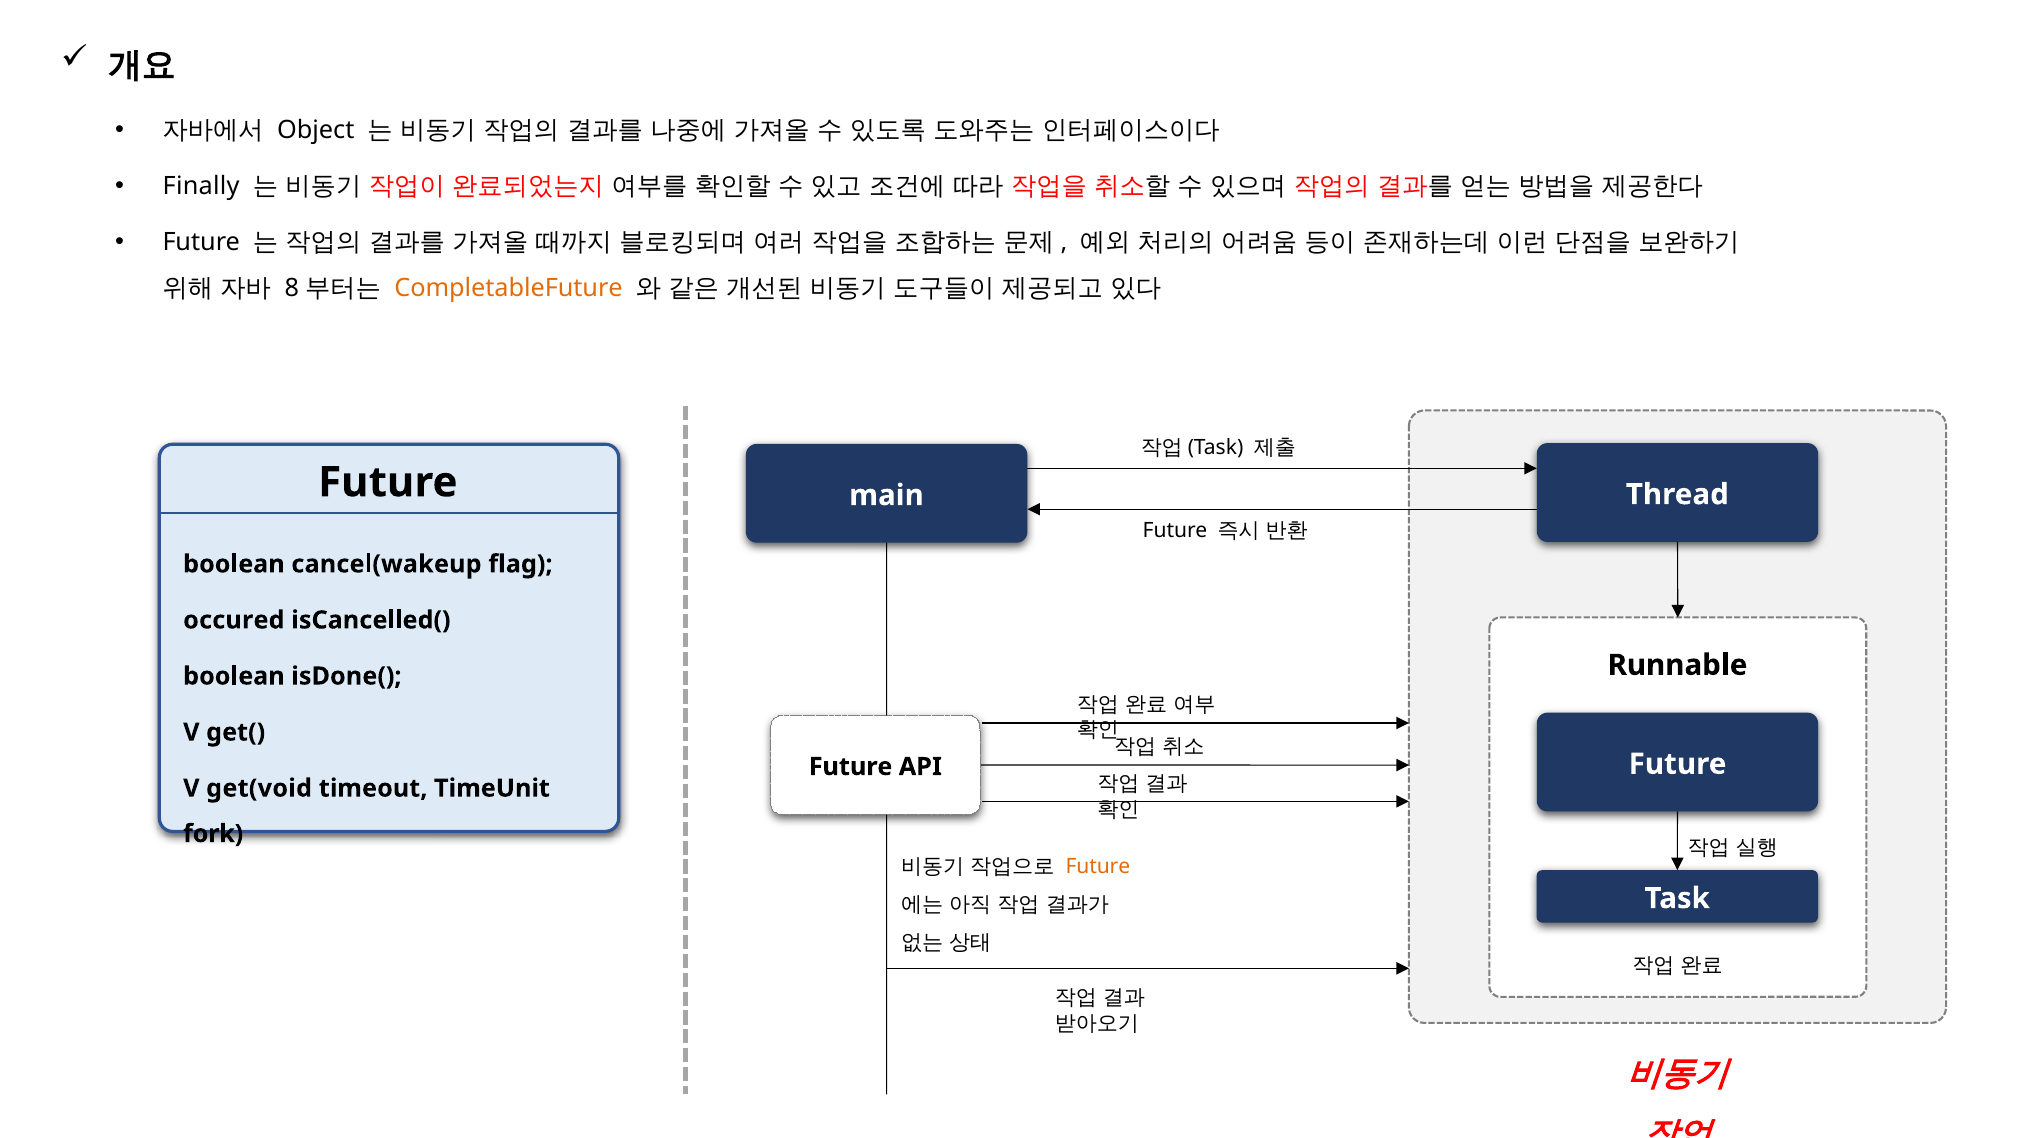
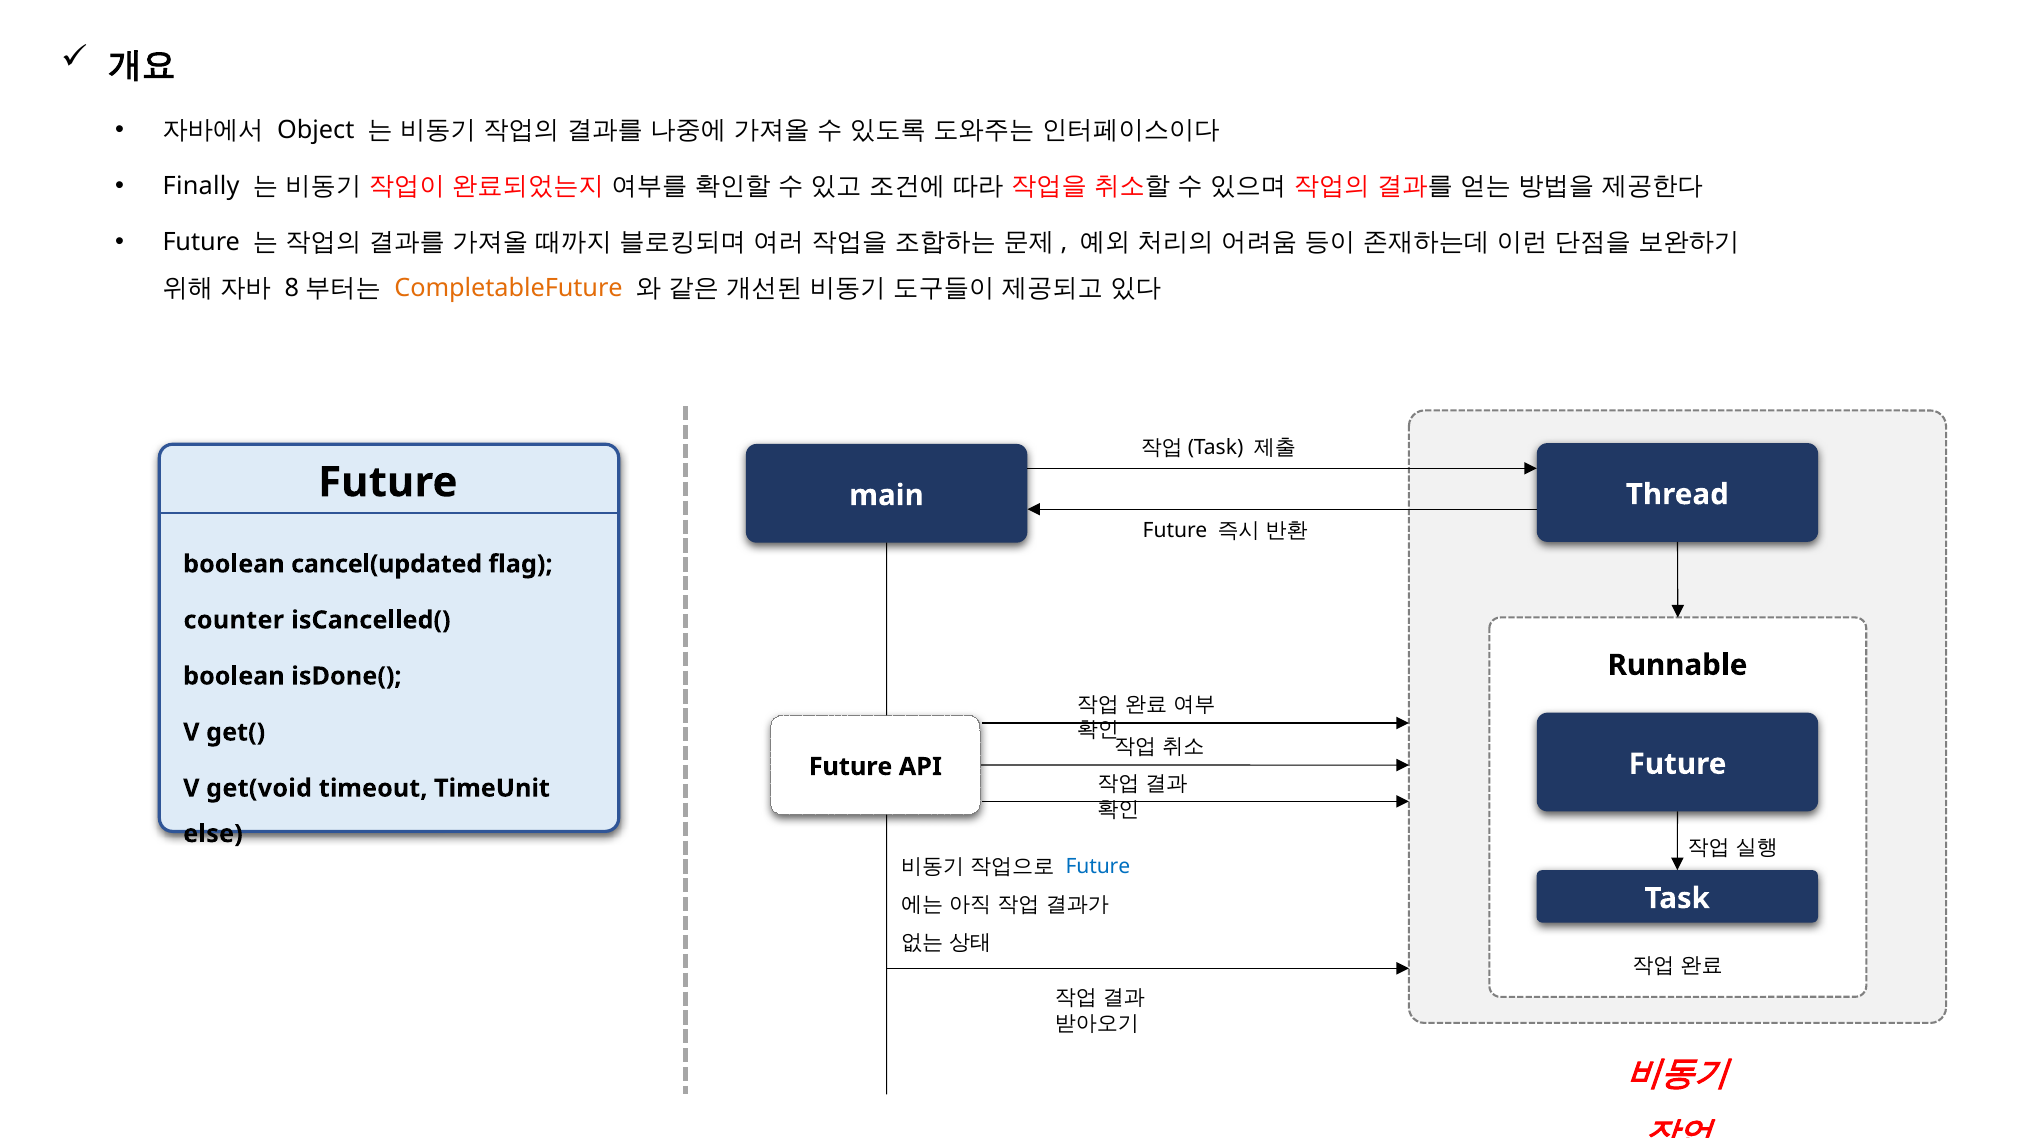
cancel(wakeup: cancel(wakeup -> cancel(updated (387, 564)
occured: occured -> counter (234, 620)
fork: fork -> else (213, 834)
Future colour: orange -> blue (1098, 867)
